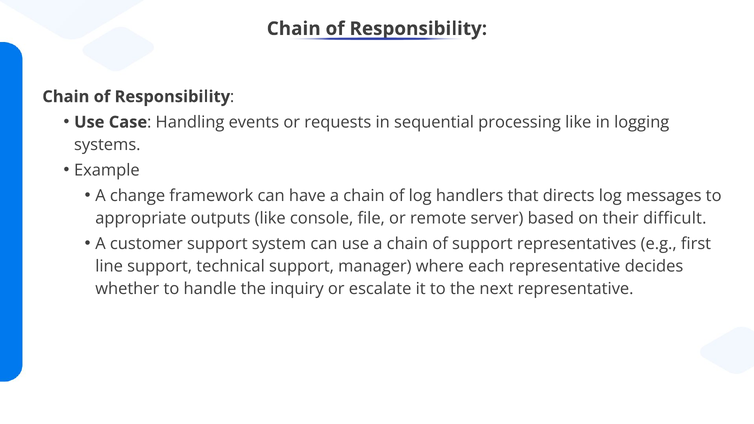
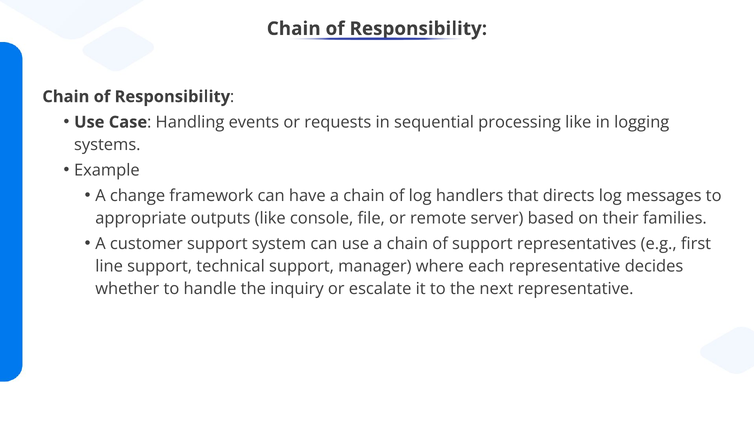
difficult: difficult -> families (675, 218)
